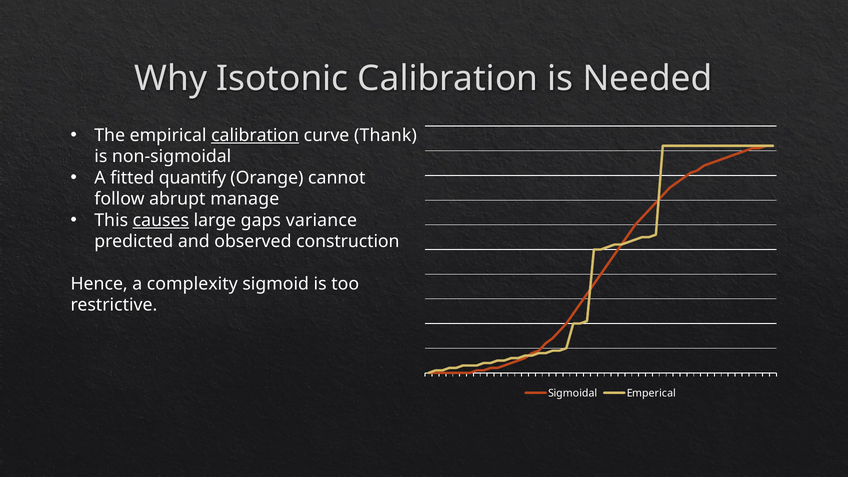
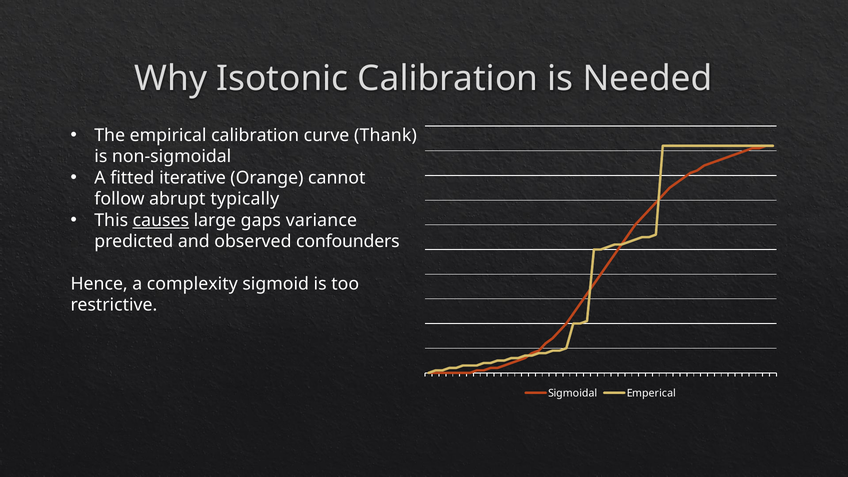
calibration underline: present -> none (255, 135)
quantify: quantify -> iterative (193, 178)
manage: manage -> typically (245, 199)
construction: construction -> confounders (348, 241)
